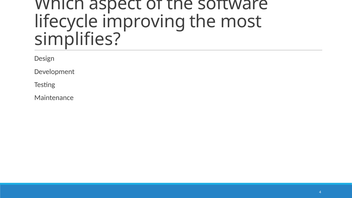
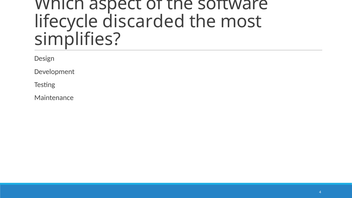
improving: improving -> discarded (144, 21)
